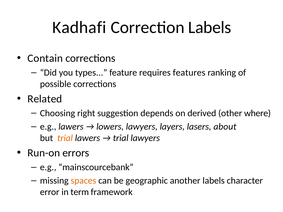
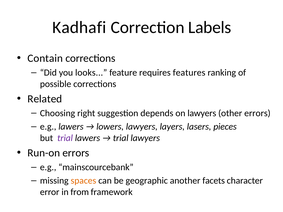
types: types -> looks (91, 73)
on derived: derived -> lawyers (202, 113)
other where: where -> errors (257, 113)
about: about -> pieces (225, 127)
trial colour: orange -> purple (65, 138)
another labels: labels -> facets (214, 181)
term: term -> from (80, 192)
